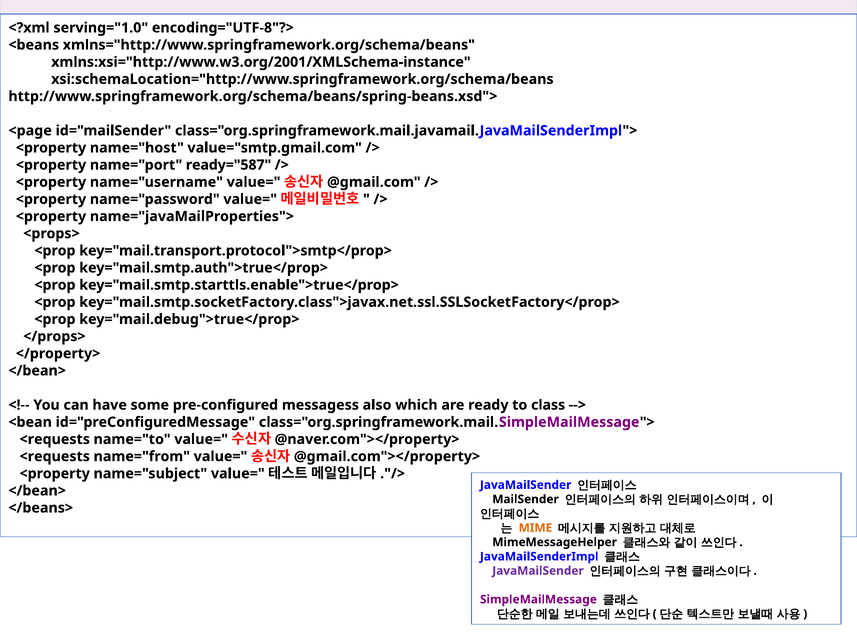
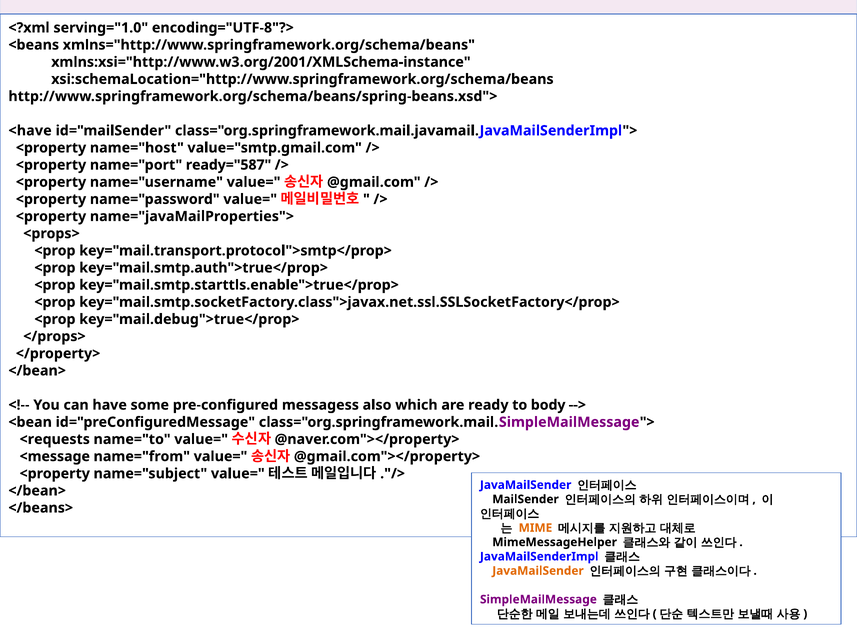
<page: <page -> <have (30, 131)
class: class -> body (548, 405)
<requests: <requests -> <message (55, 456)
JavaMailSender colour: purple -> orange (538, 571)
